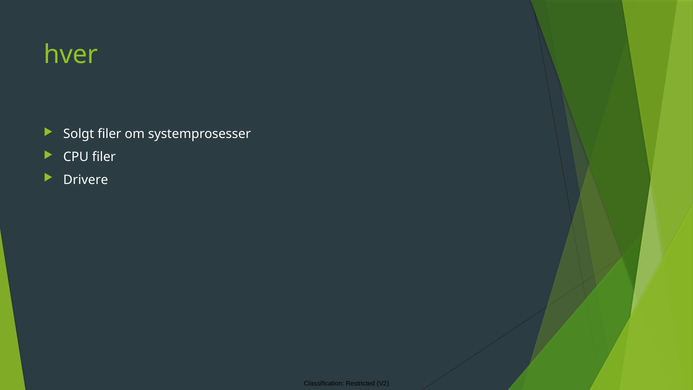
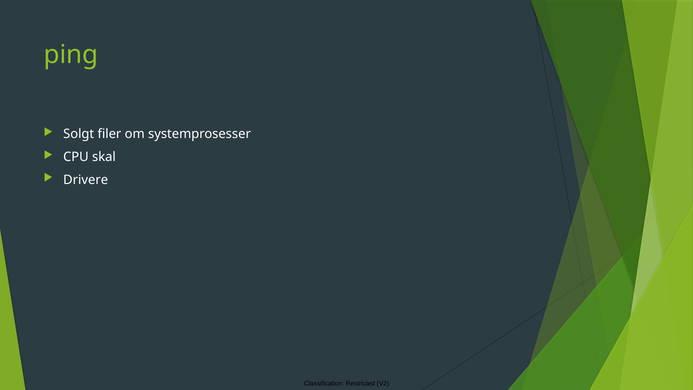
hver: hver -> ping (71, 55)
CPU filer: filer -> skal (104, 157)
